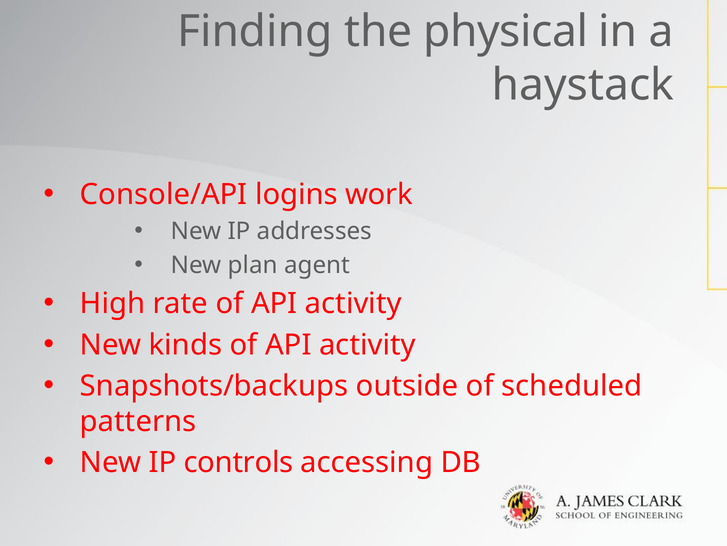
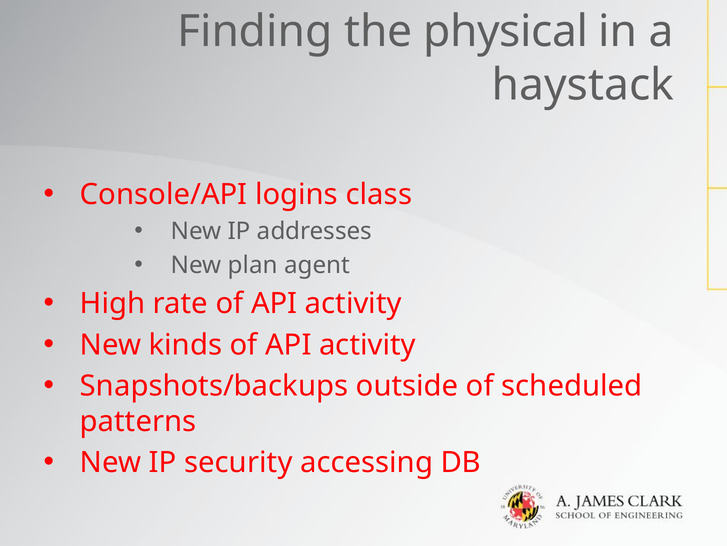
work: work -> class (379, 194)
controls: controls -> security (238, 462)
